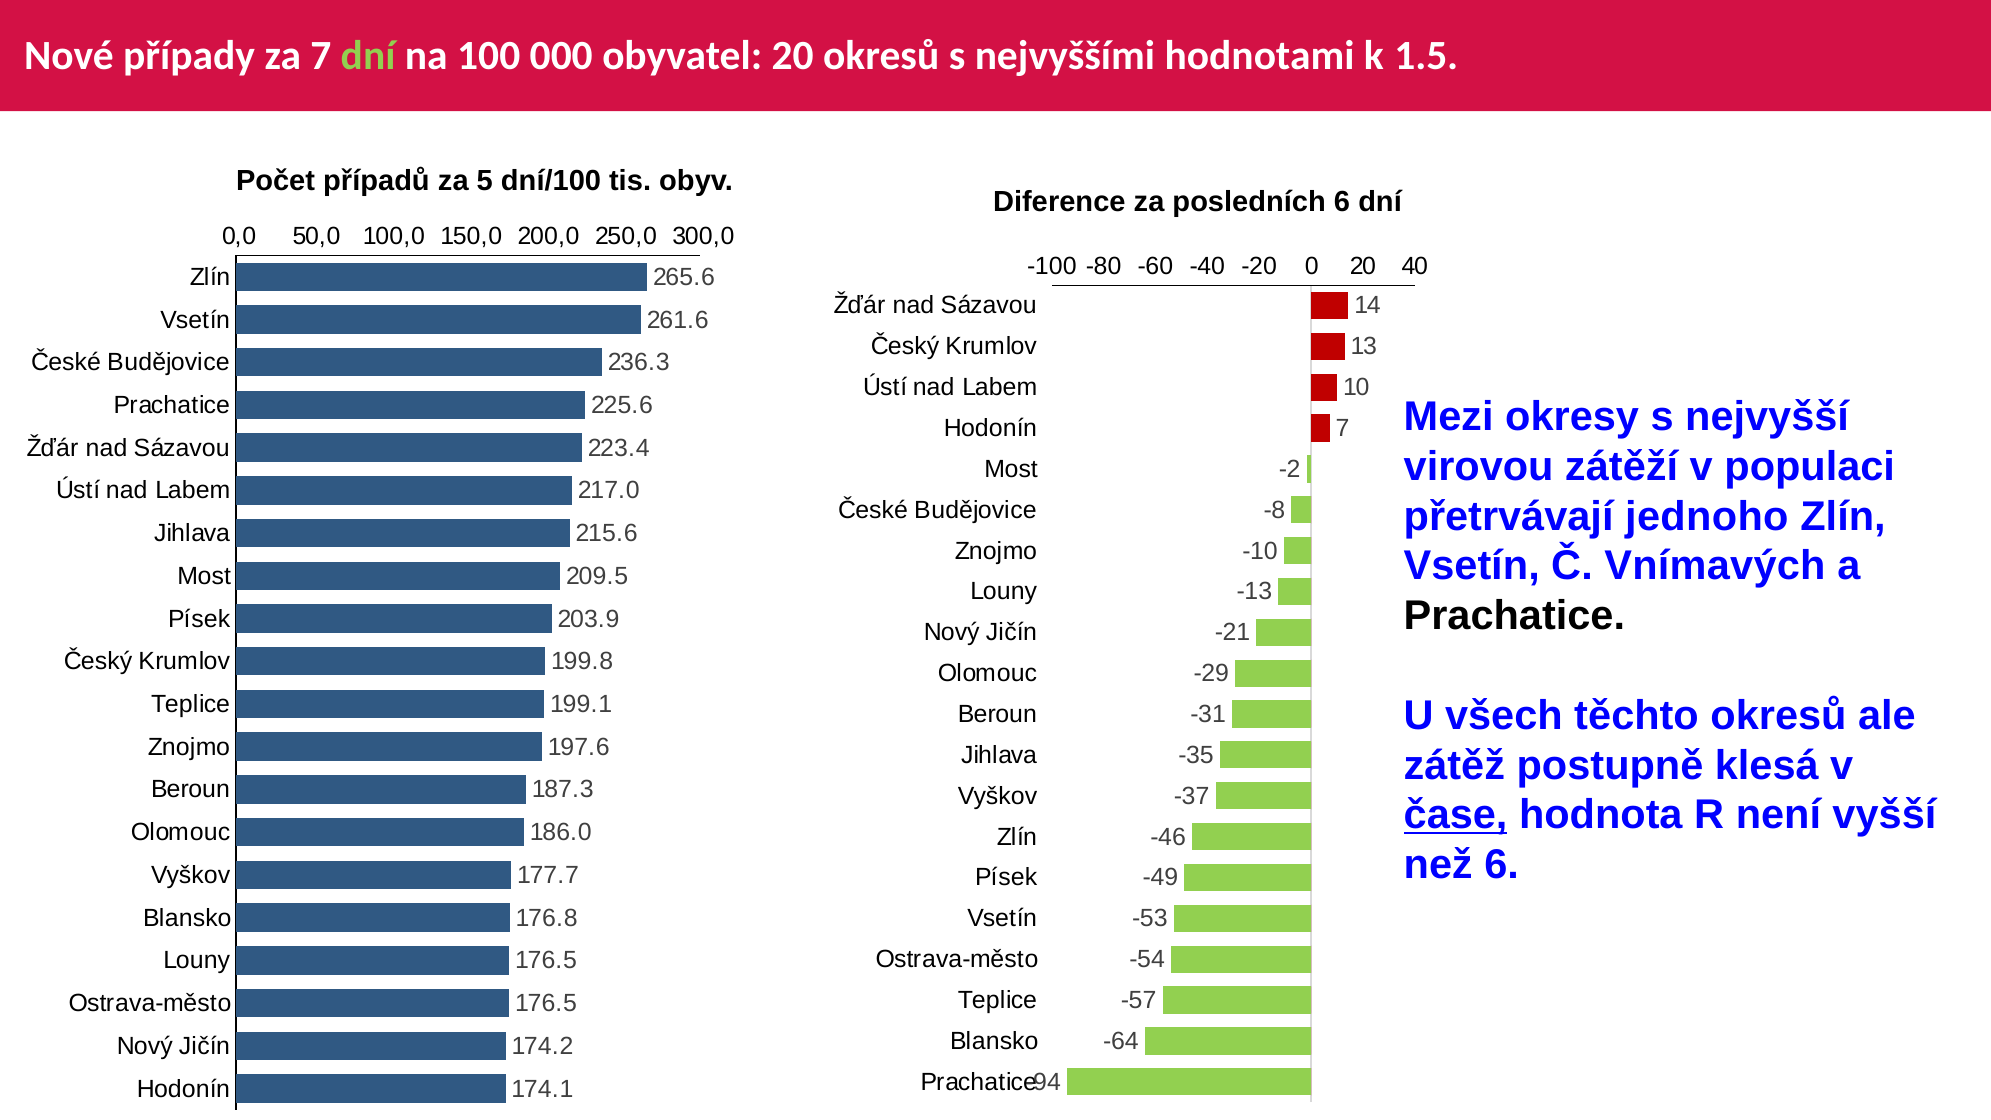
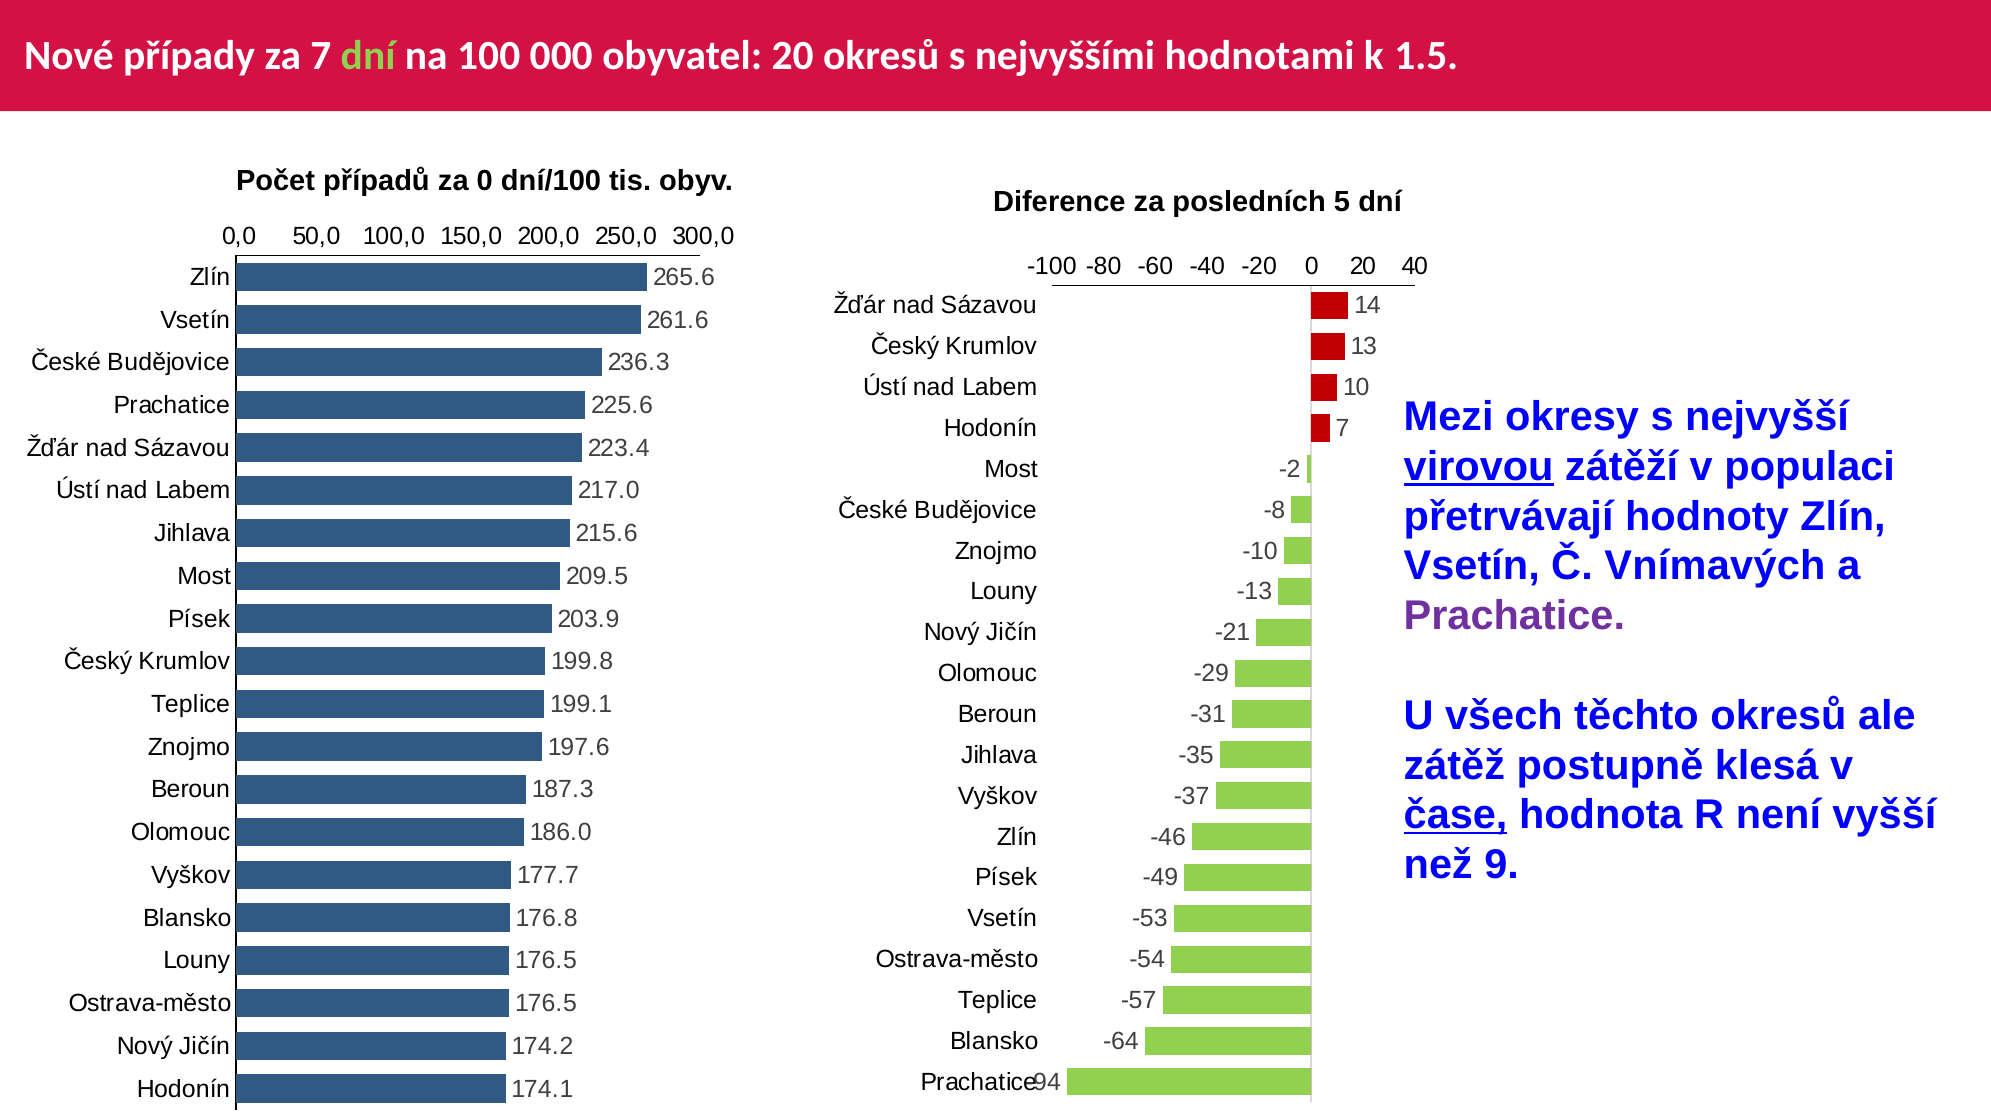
za 5: 5 -> 0 (485, 181)
posledních 6: 6 -> 5 (1342, 202)
virovou underline: none -> present (1479, 467)
jednoho: jednoho -> hodnoty (1707, 516)
Prachatice colour: black -> purple (1514, 616)
než 6: 6 -> 9 (1502, 865)
